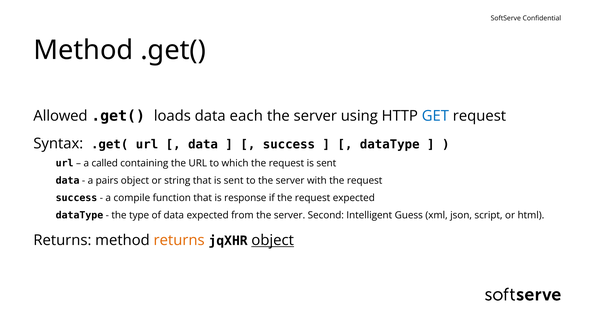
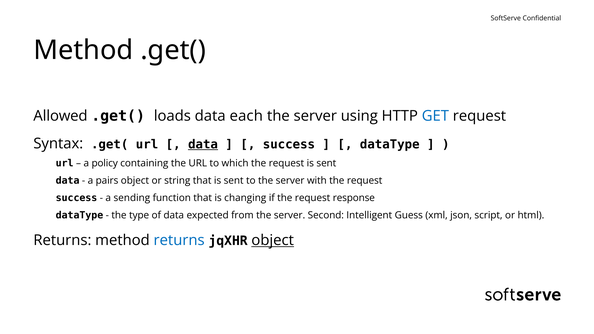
data underline: none -> present (203, 144)
called: called -> policy (105, 163)
compile: compile -> sending (132, 198)
response: response -> changing (245, 198)
request expected: expected -> response (354, 198)
returns colour: orange -> blue (179, 240)
